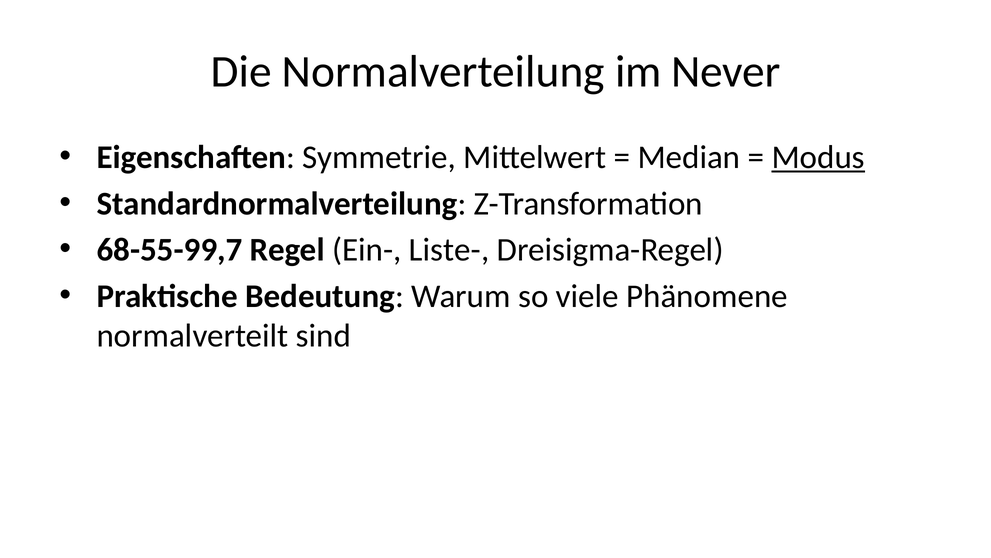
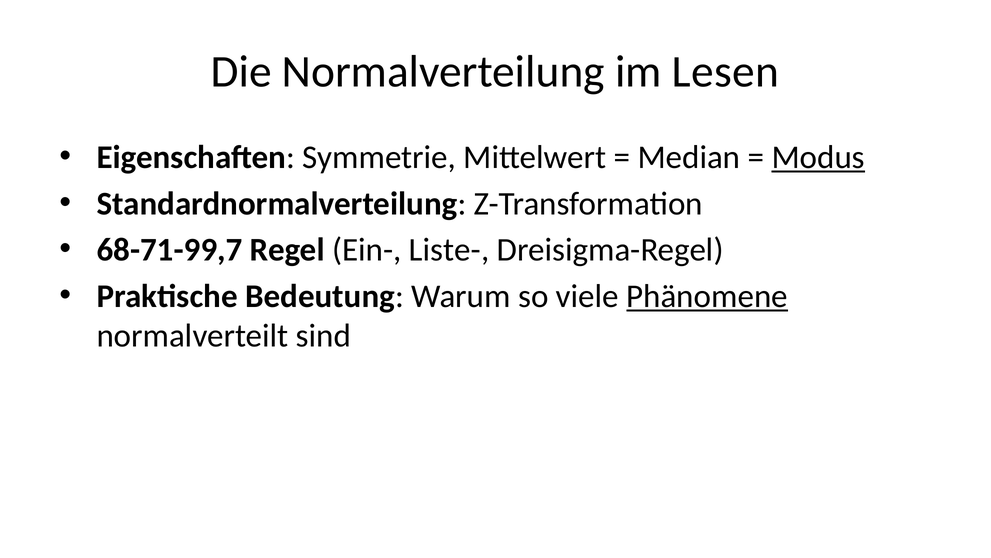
Never: Never -> Lesen (726, 72)
68-55-99,7: 68-55-99,7 -> 68-71-99,7 (170, 250)
Phänomene underline: none -> present (707, 296)
